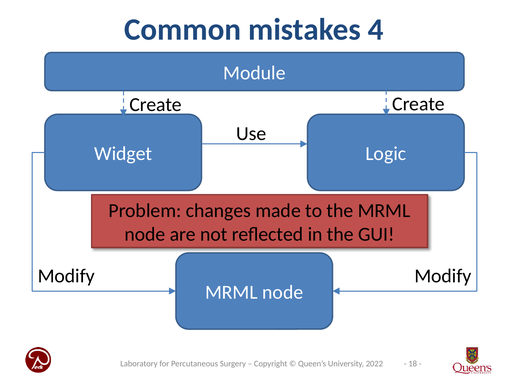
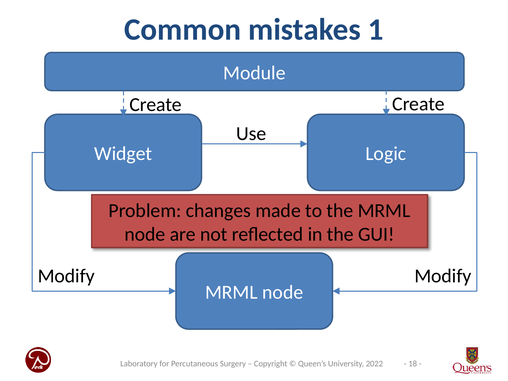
4: 4 -> 1 (376, 30)
